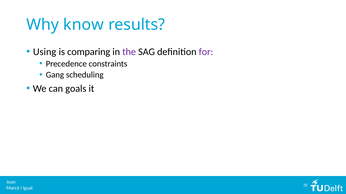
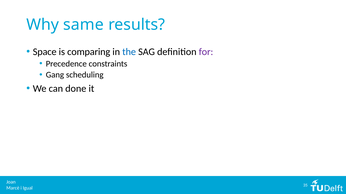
know: know -> same (84, 25)
Using: Using -> Space (45, 52)
the colour: purple -> blue (129, 52)
goals: goals -> done (76, 89)
